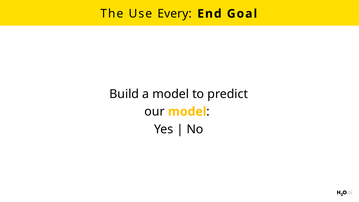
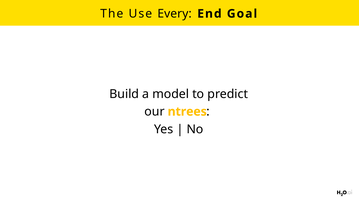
our model: model -> ntrees (187, 112)
